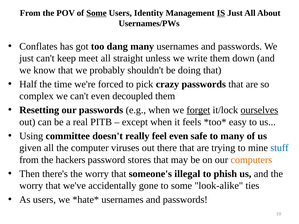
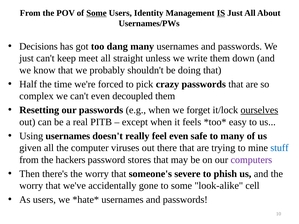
Conflates: Conflates -> Decisions (38, 46)
forget underline: present -> none (198, 110)
Using committee: committee -> usernames (68, 136)
computers colour: orange -> purple (251, 160)
illegal: illegal -> severe (187, 174)
ties: ties -> cell (252, 186)
